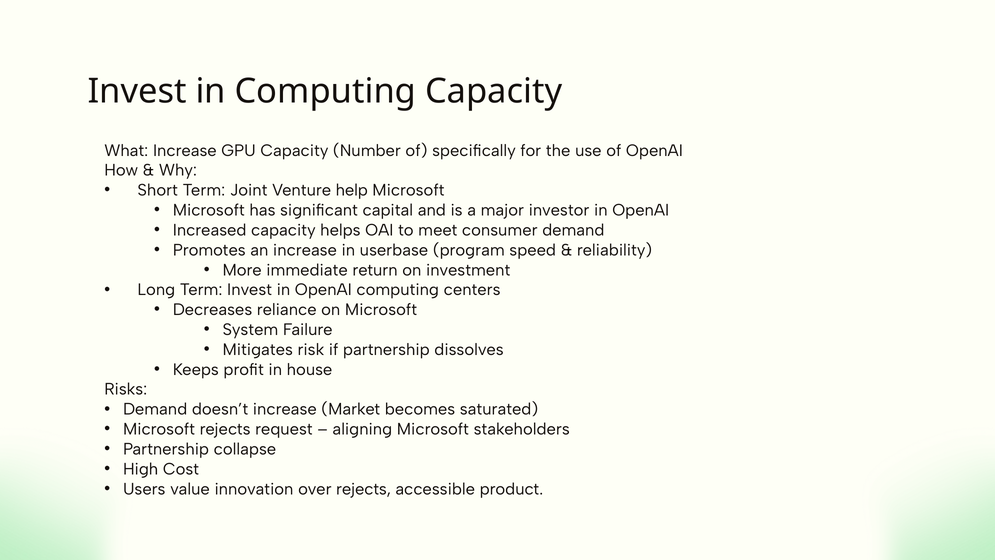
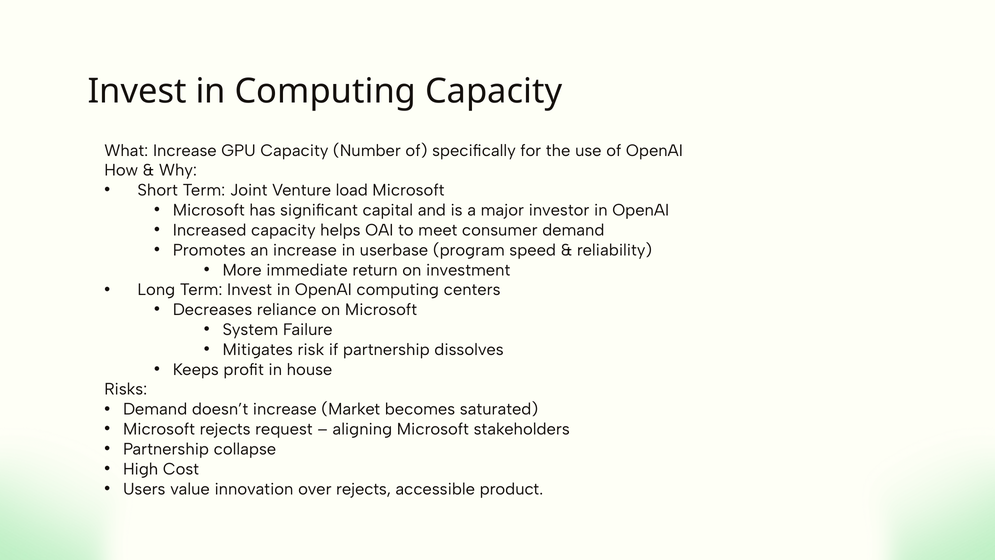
help: help -> load (352, 190)
